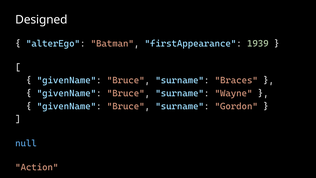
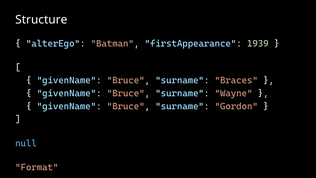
Designed: Designed -> Structure (41, 20)
Action: Action -> Format (37, 167)
